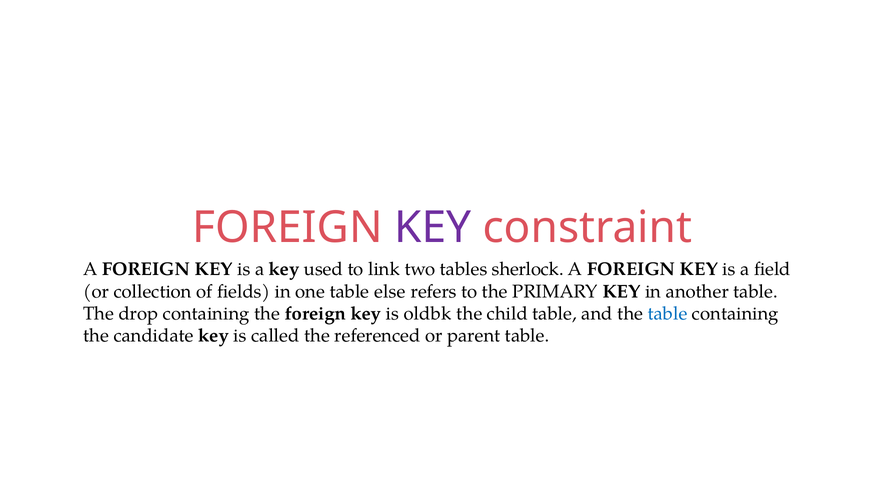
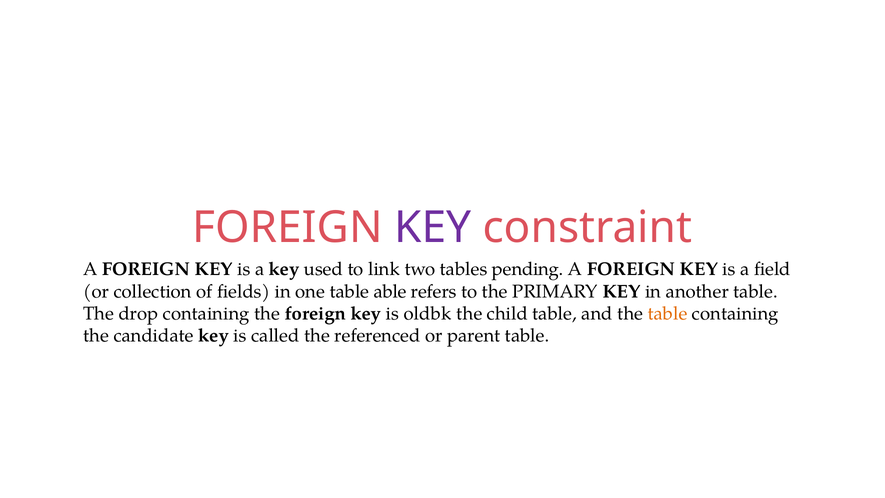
sherlock: sherlock -> pending (528, 269)
else: else -> able (390, 291)
table colour: blue -> orange (668, 314)
